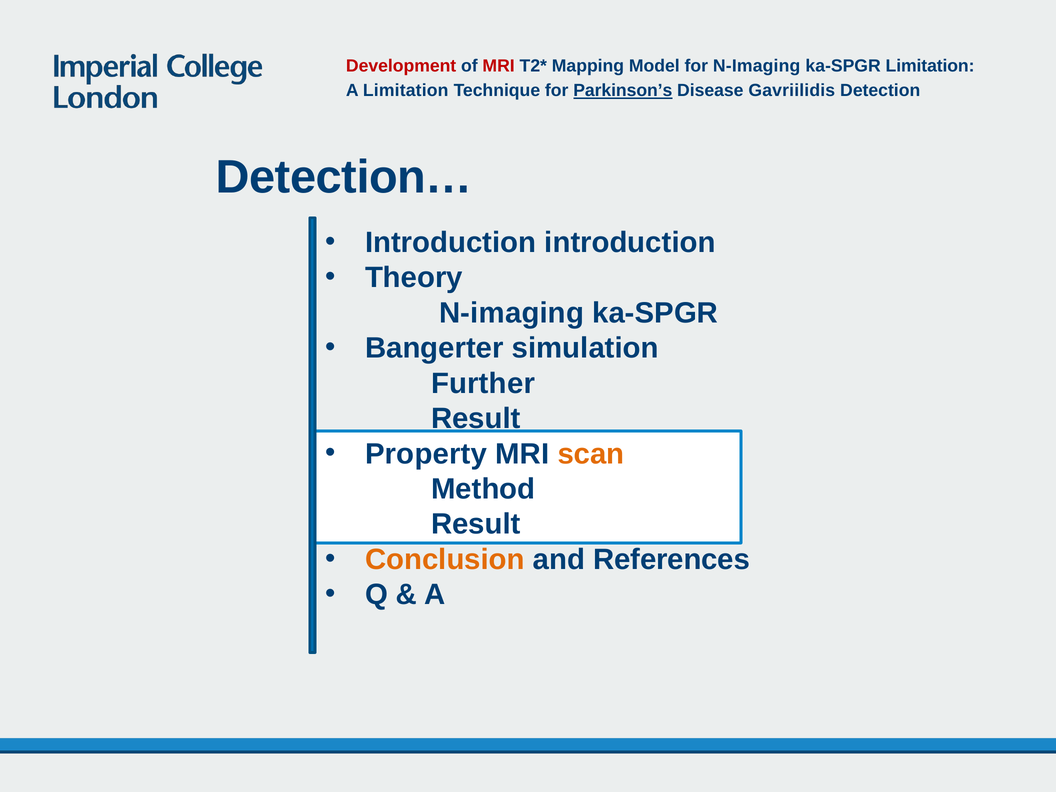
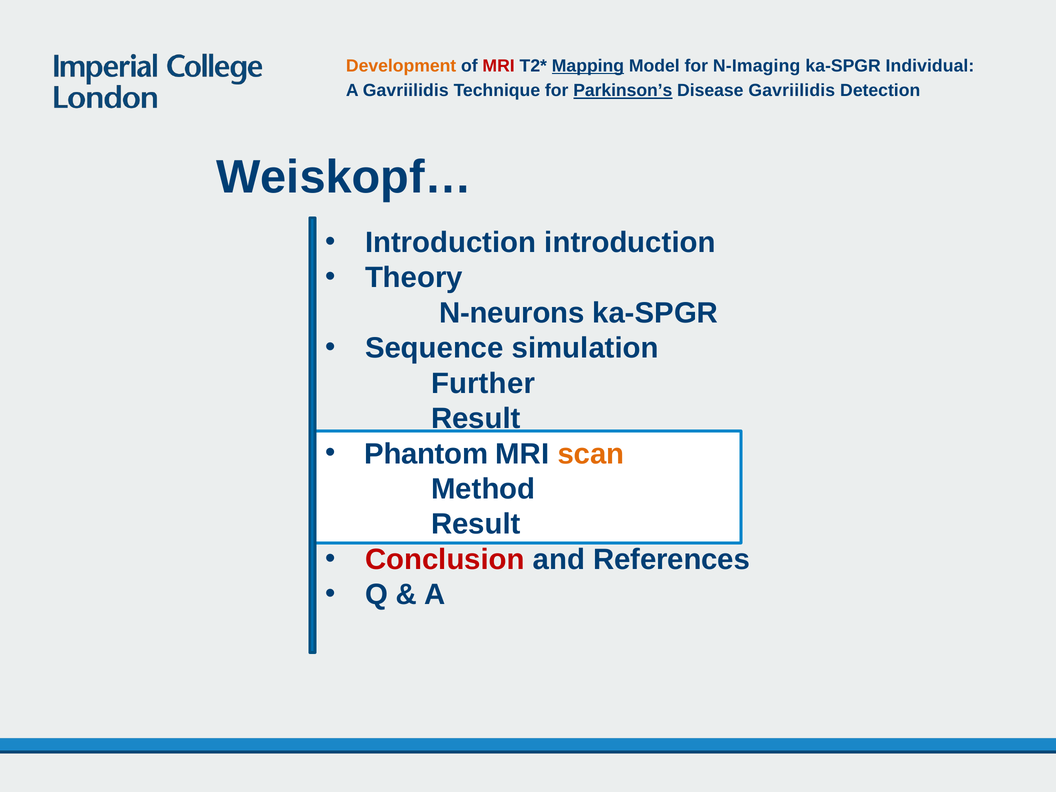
Development colour: red -> orange (401, 66)
Mapping underline: none -> present (588, 66)
ka-SPGR Limitation: Limitation -> Individual (930, 66)
A Limitation: Limitation -> Gavriilidis (406, 91)
Detection…: Detection… -> Weiskopf… (344, 177)
N-imaging: N-imaging -> N-neurons (512, 313)
Bangerter: Bangerter -> Sequence (434, 348)
Property: Property -> Phantom (426, 454)
Conclusion colour: orange -> red (445, 560)
